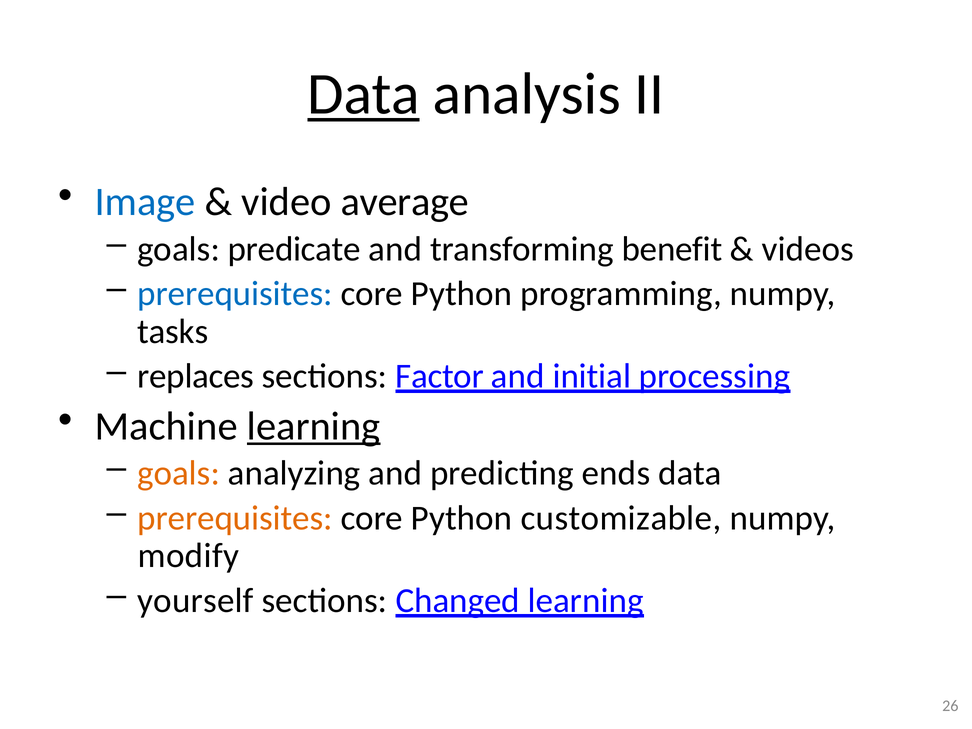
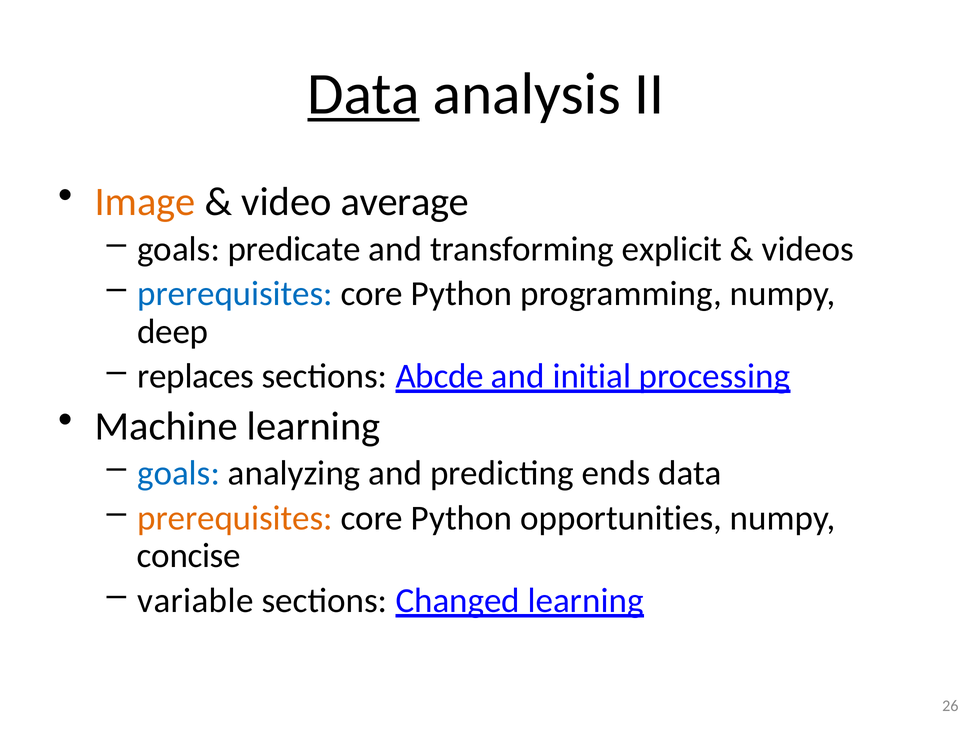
Image colour: blue -> orange (145, 202)
benefit: benefit -> explicit (672, 249)
tasks: tasks -> deep (173, 332)
Factor: Factor -> Abcde (440, 376)
learning underline: present -> none (314, 426)
goals colour: orange -> blue (179, 473)
customizable: customizable -> opportunities (621, 518)
modify: modify -> concise (189, 556)
yourself: yourself -> variable (195, 601)
